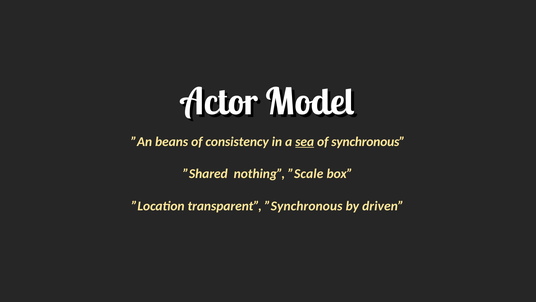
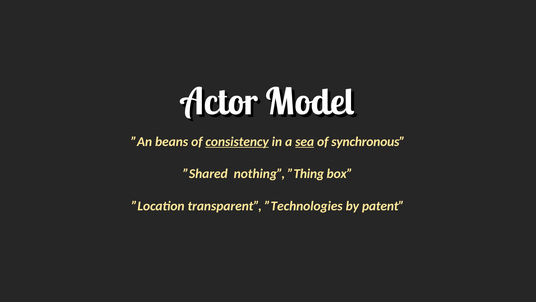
consistency underline: none -> present (237, 141)
”Scale: ”Scale -> ”Thing (306, 174)
”Synchronous: ”Synchronous -> ”Technologies (304, 206)
driven: driven -> patent (383, 206)
